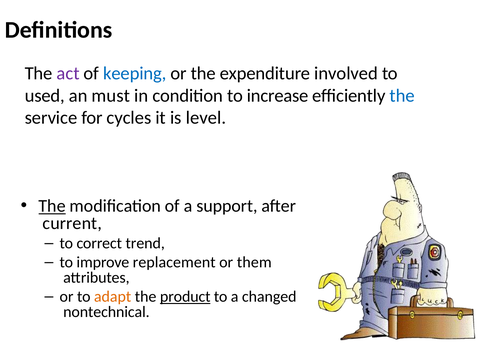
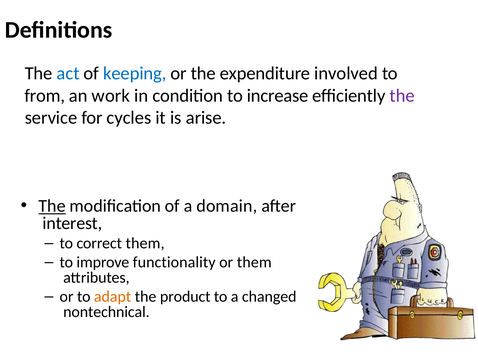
act colour: purple -> blue (68, 73)
used: used -> from (45, 96)
must: must -> work (111, 96)
the colour: blue -> purple (402, 96)
level: level -> arise (206, 118)
support: support -> domain (227, 206)
current: current -> interest (72, 224)
correct trend: trend -> them (145, 244)
replacement: replacement -> functionality (174, 263)
product underline: present -> none (185, 297)
